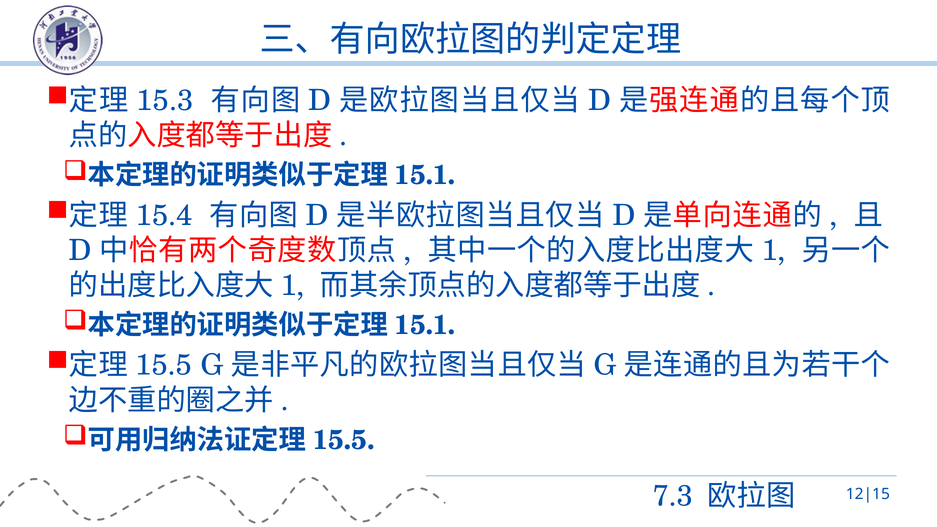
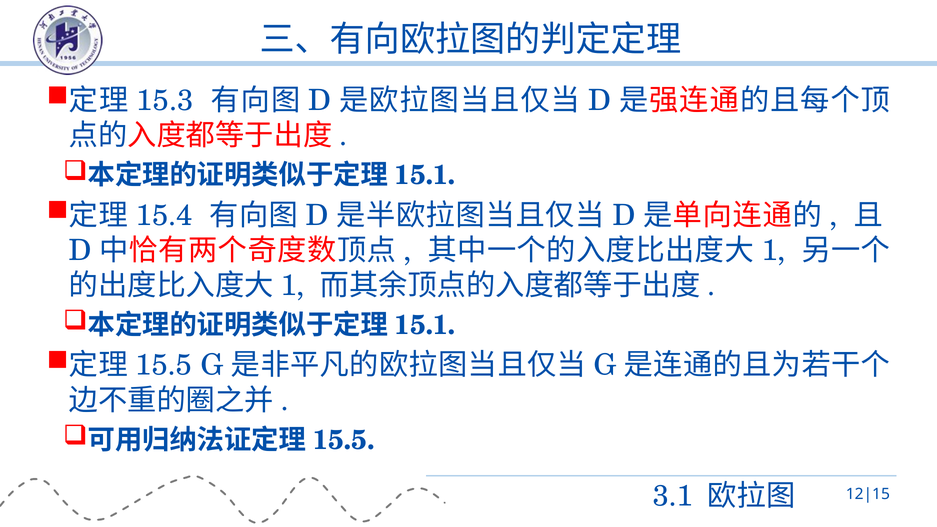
7.3: 7.3 -> 3.1 (673, 496)
